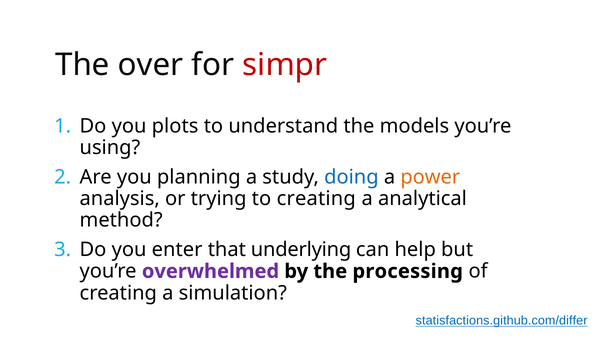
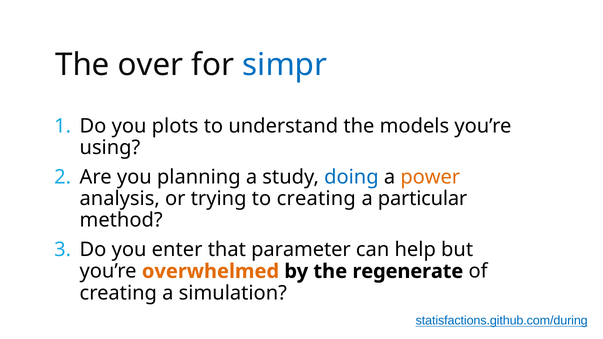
simpr colour: red -> blue (285, 65)
analytical: analytical -> particular (423, 199)
underlying: underlying -> parameter (301, 250)
overwhelmed colour: purple -> orange (211, 271)
processing: processing -> regenerate (408, 271)
statisfactions.github.com/differ: statisfactions.github.com/differ -> statisfactions.github.com/during (502, 321)
